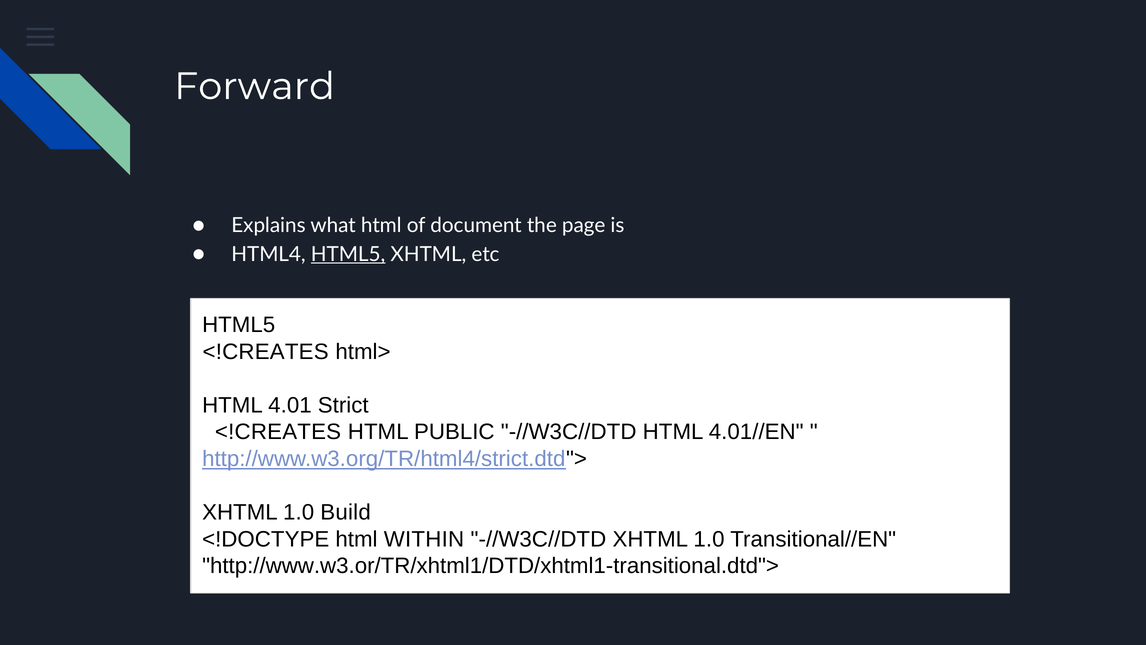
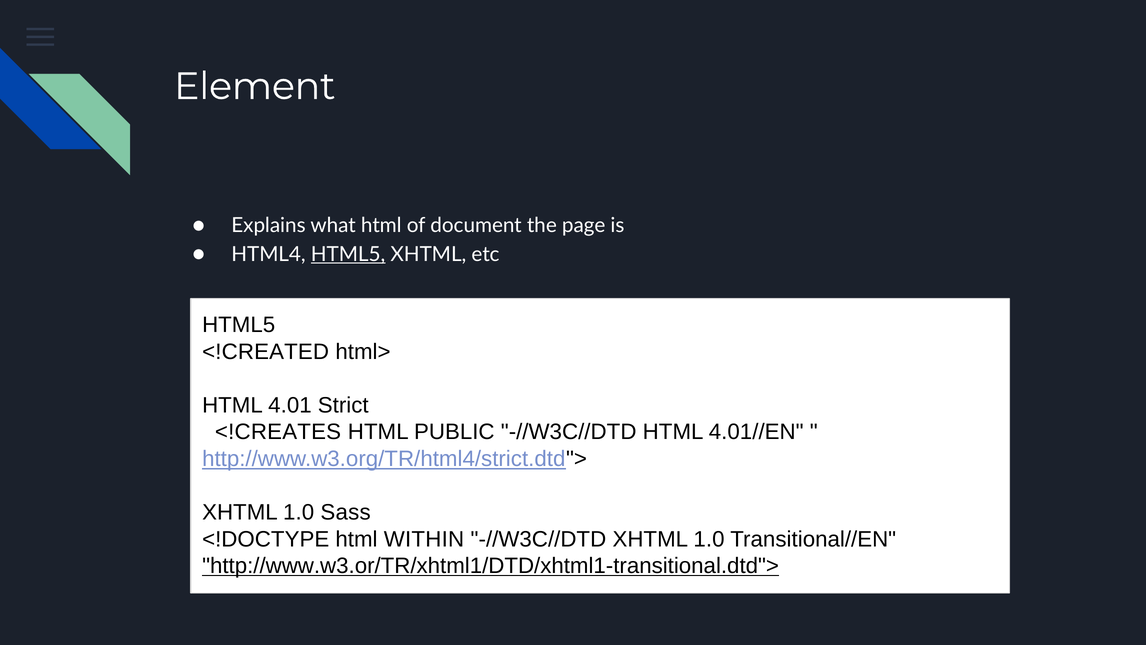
Forward: Forward -> Element (255, 86)
<!CREATES: <!CREATES -> <!CREATED (266, 352)
Build: Build -> Sass (346, 512)
http://www.w3.or/TR/xhtml1/DTD/xhtml1-transitional.dtd"> underline: none -> present (491, 566)
